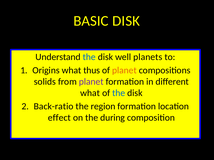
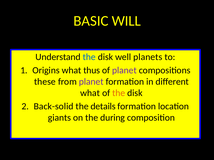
BASIC DISK: DISK -> WILL (126, 21)
planet colour: orange -> purple (124, 70)
solids: solids -> these (45, 82)
the colour: blue -> orange (119, 93)
Back-ratio: Back-ratio -> Back-solid (54, 107)
region: region -> details (103, 107)
effect: effect -> giants (59, 118)
